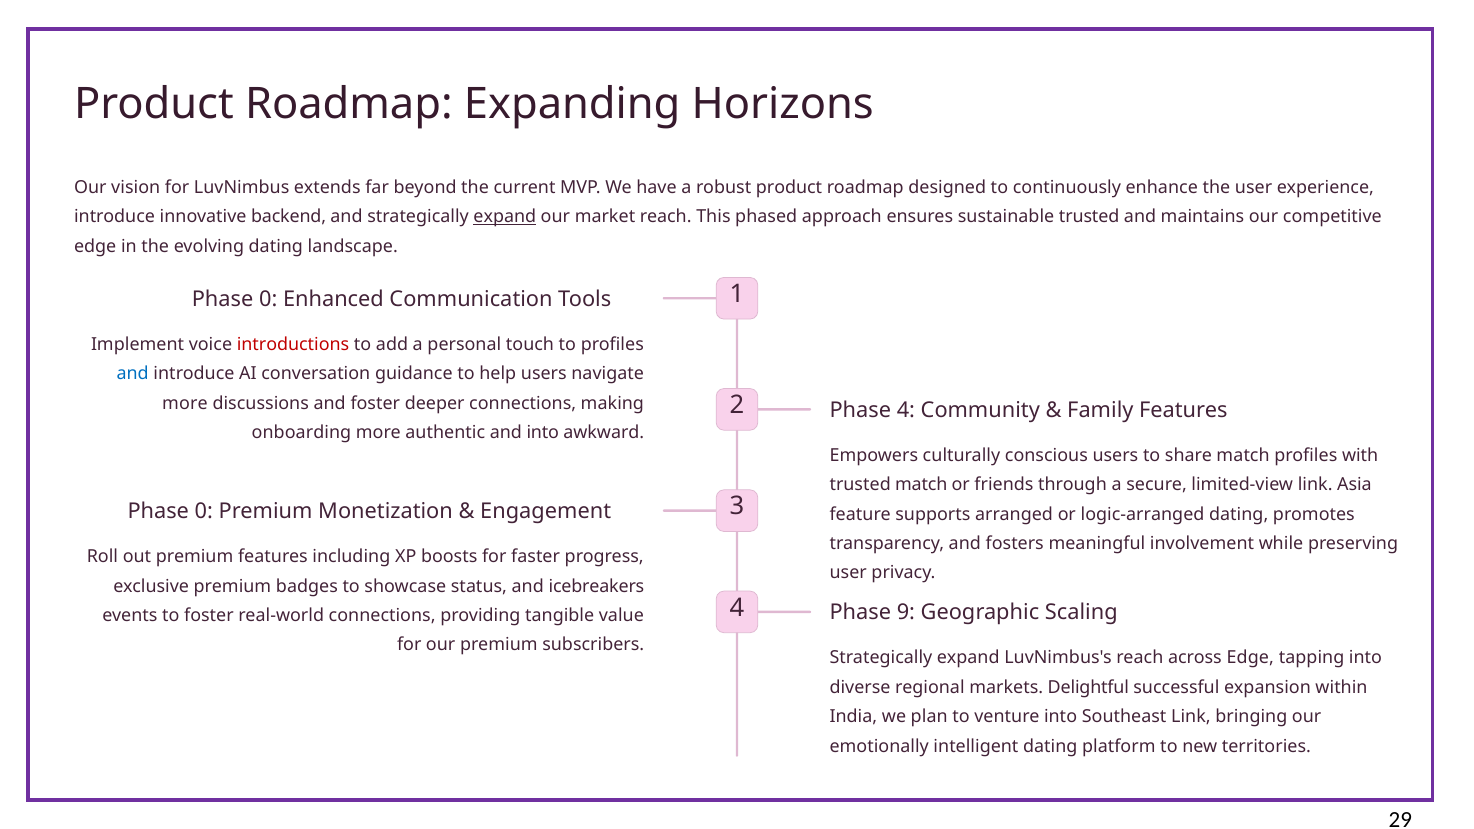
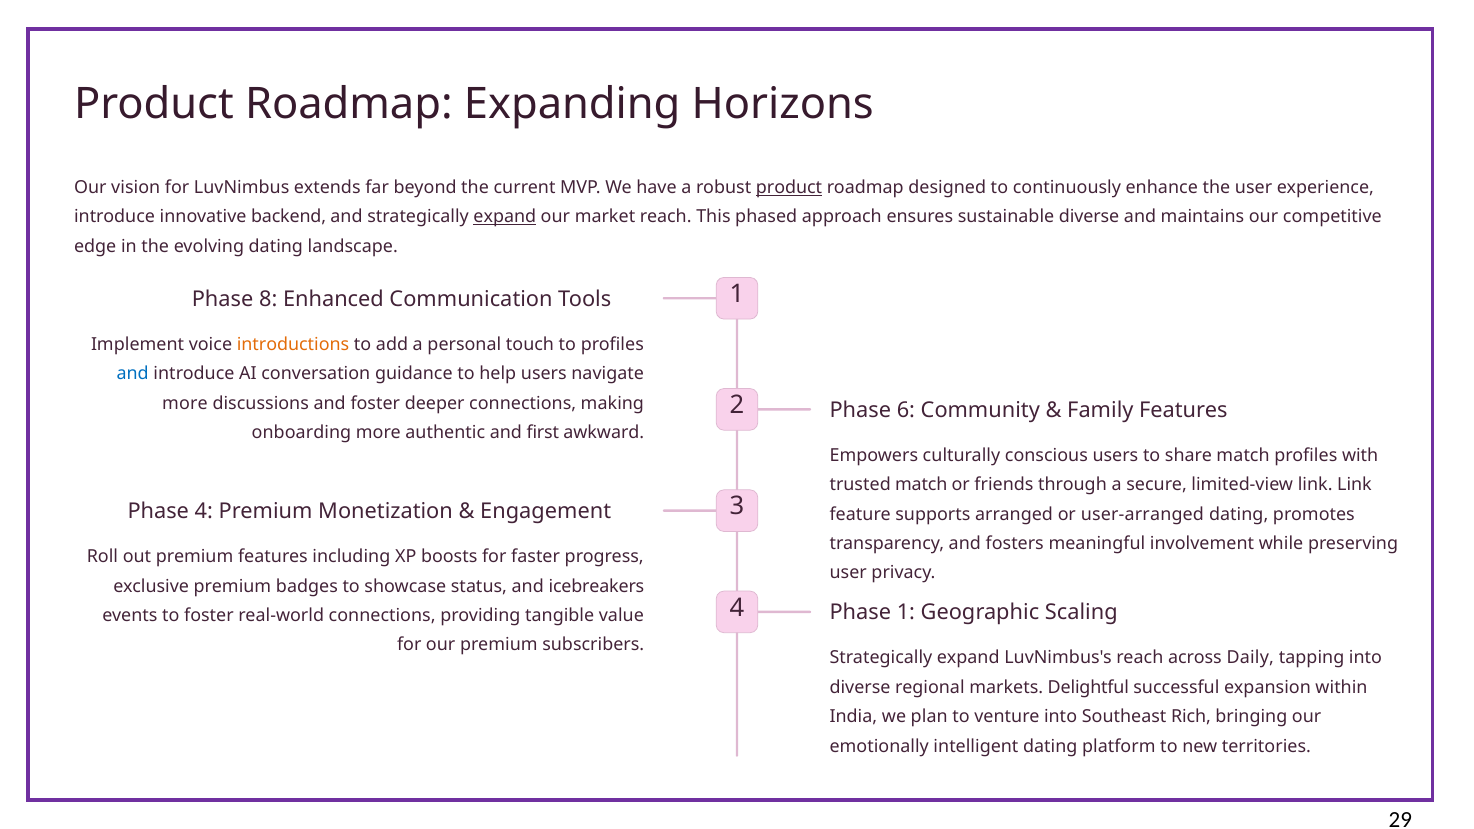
product underline: none -> present (789, 188)
sustainable trusted: trusted -> diverse (1089, 217)
0: 0 -> 8 (268, 299)
introductions colour: red -> orange (293, 344)
Phase 4: 4 -> 6 (906, 410)
and into: into -> first (543, 433)
link Asia: Asia -> Link (1354, 485)
0: 0 -> 4 (204, 512)
logic-arranged: logic-arranged -> user-arranged (1142, 514)
Phase 9: 9 -> 1 (906, 613)
across Edge: Edge -> Daily (1250, 658)
Southeast Link: Link -> Rich (1191, 717)
